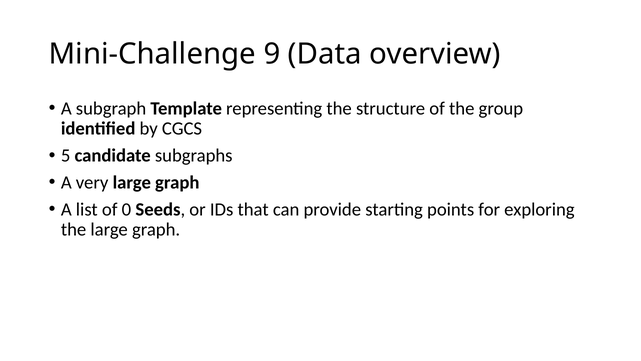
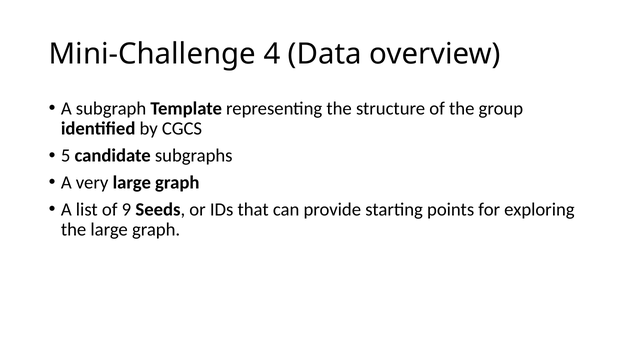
9: 9 -> 4 (272, 54)
0: 0 -> 9 (126, 209)
